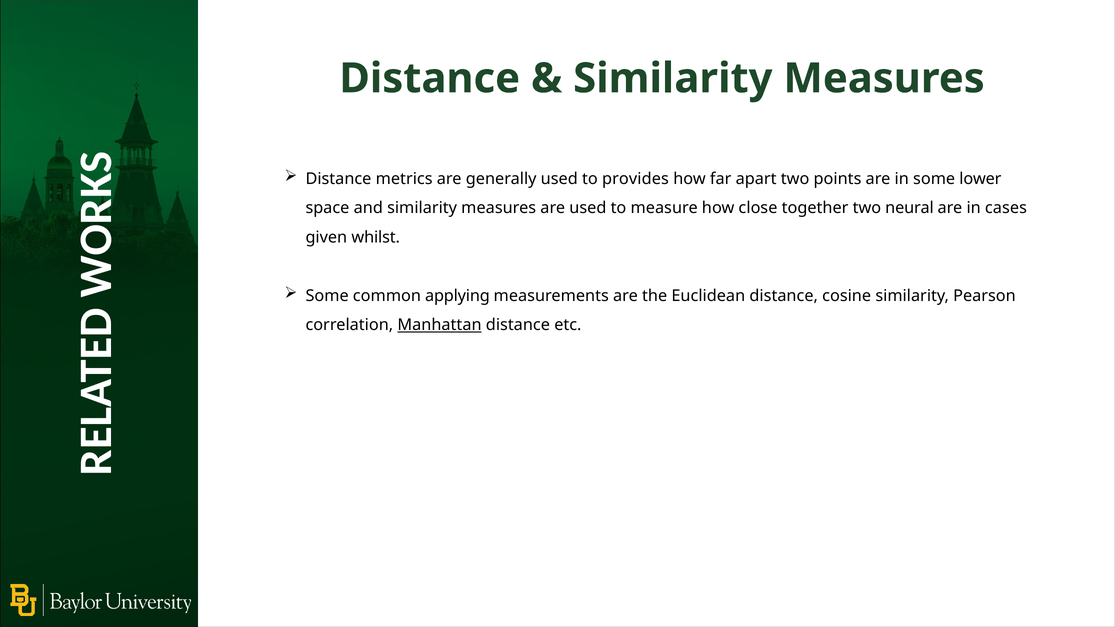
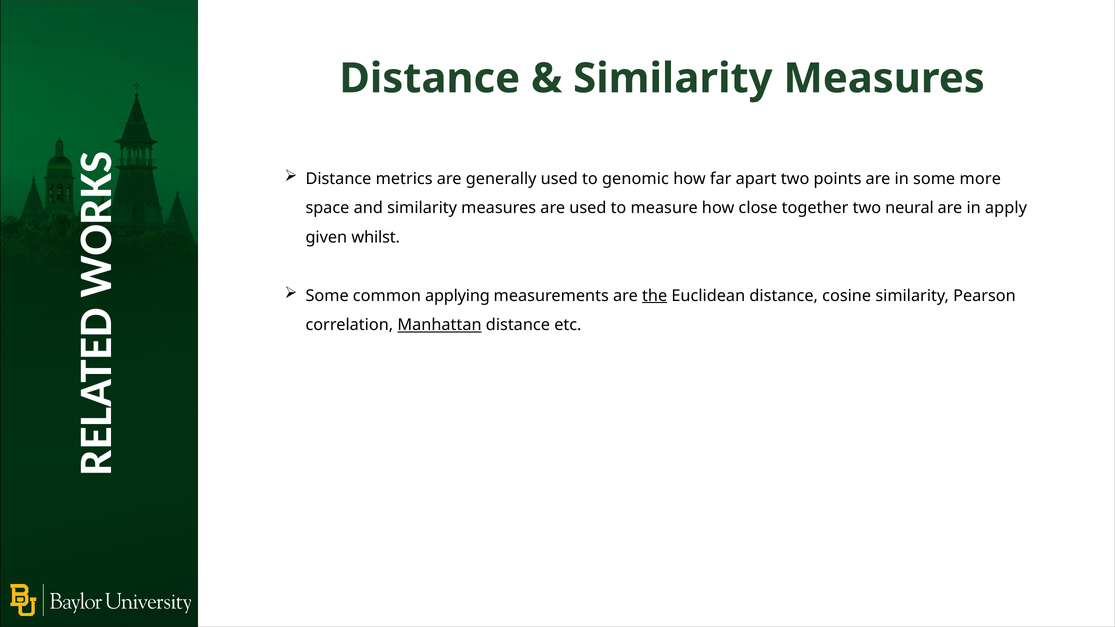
provides: provides -> genomic (635, 179)
lower: lower -> more (980, 179)
cases: cases -> apply (1006, 208)
the underline: none -> present (655, 296)
